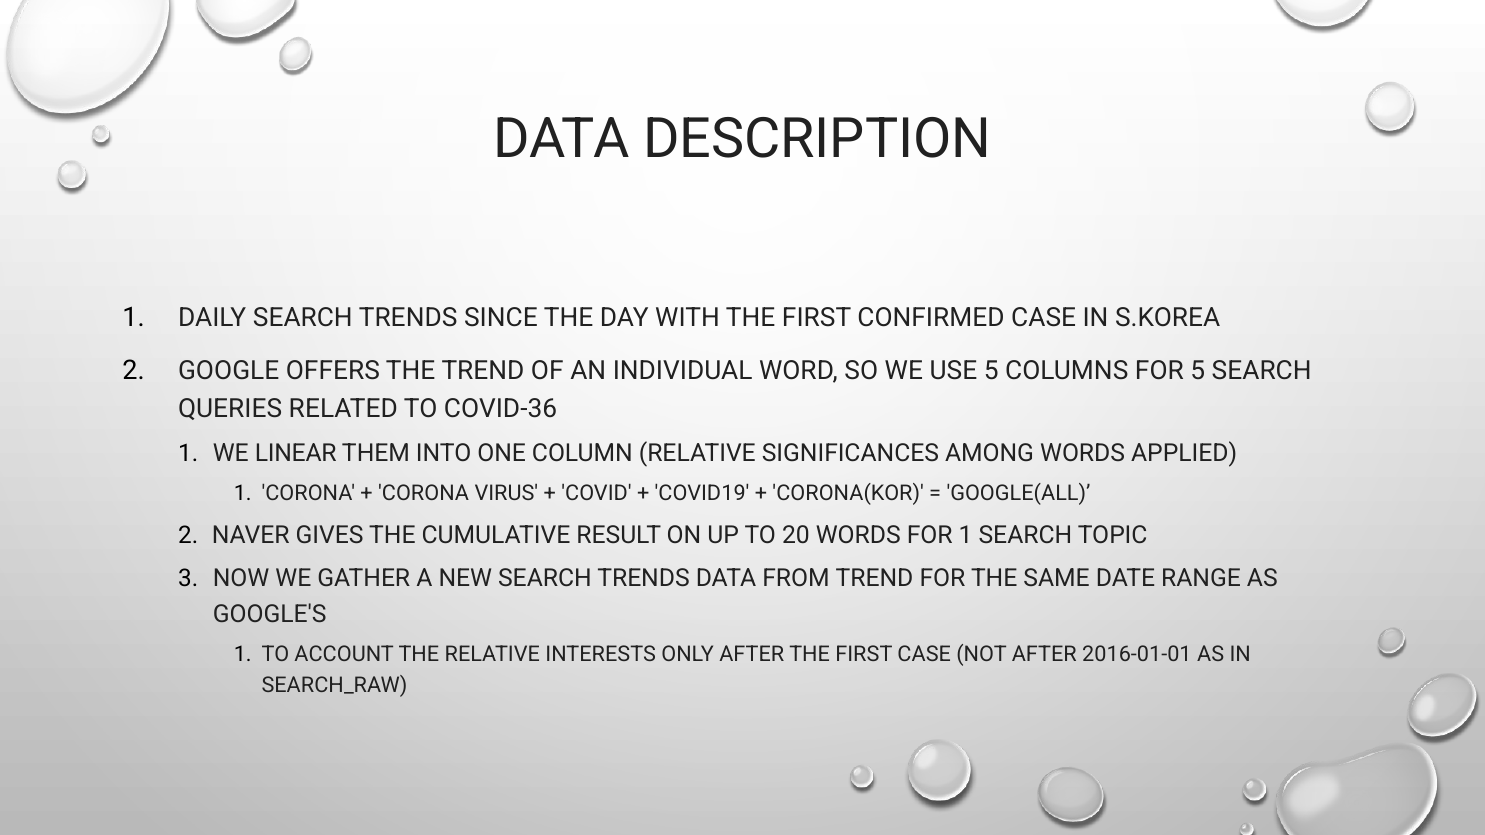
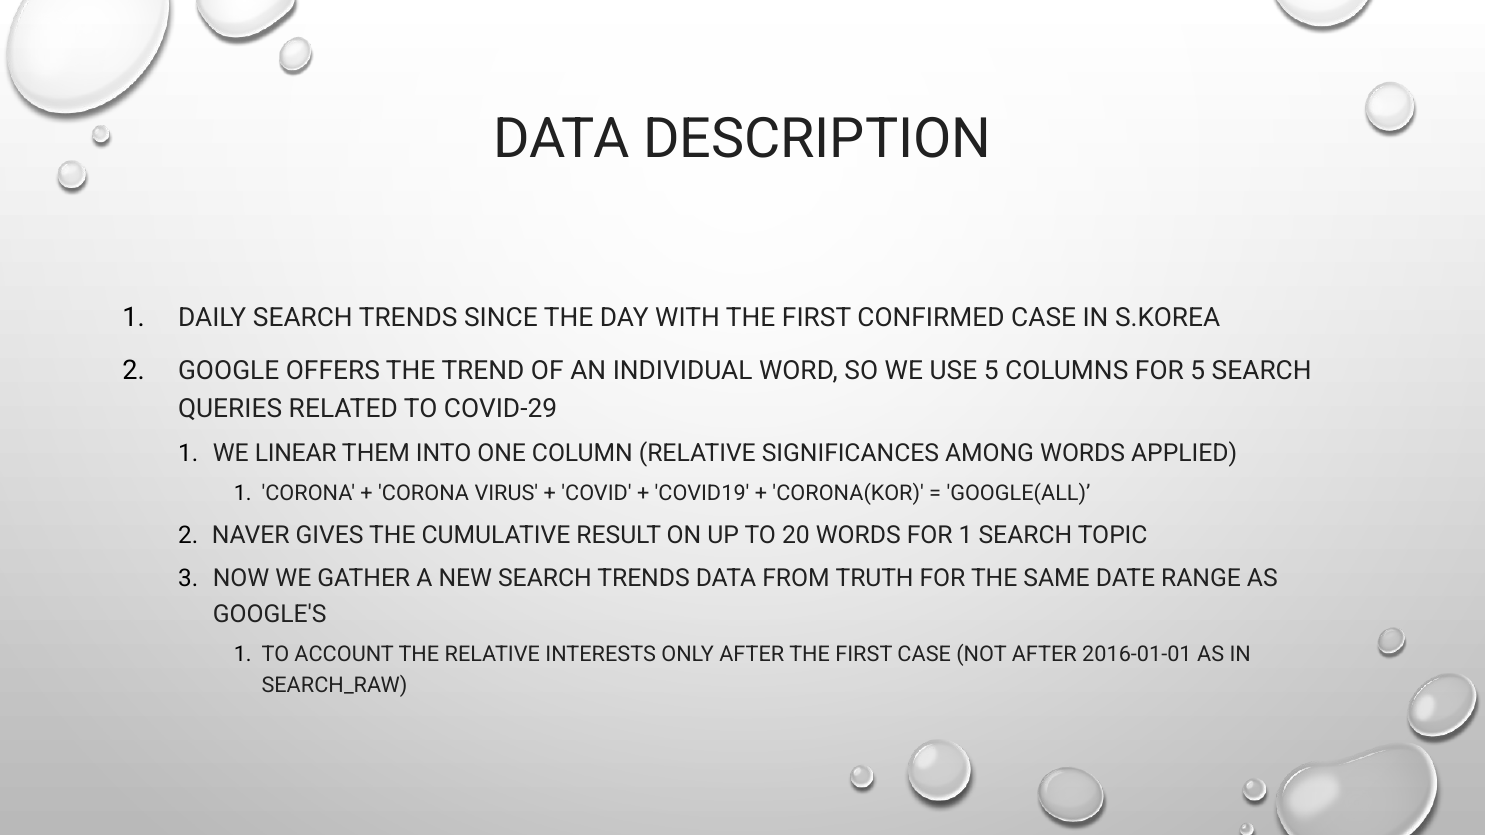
COVID-36: COVID-36 -> COVID-29 (501, 409)
FROM TREND: TREND -> TRUTH (875, 579)
